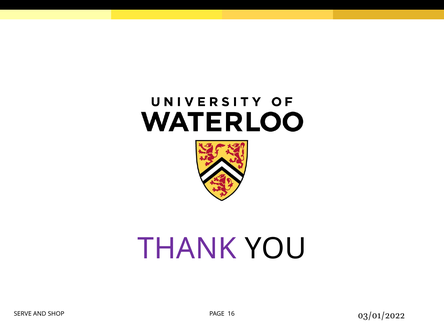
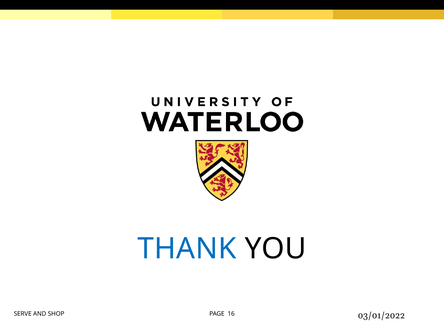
THANK colour: purple -> blue (187, 249)
